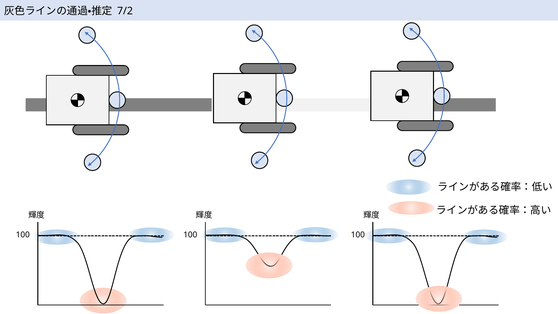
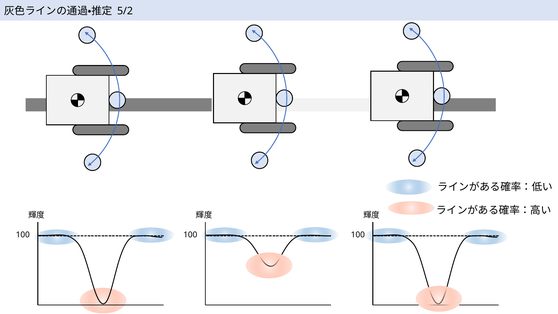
7/2: 7/2 -> 5/2 (125, 11)
